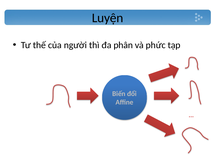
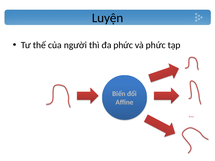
đa phân: phân -> phức (123, 45)
